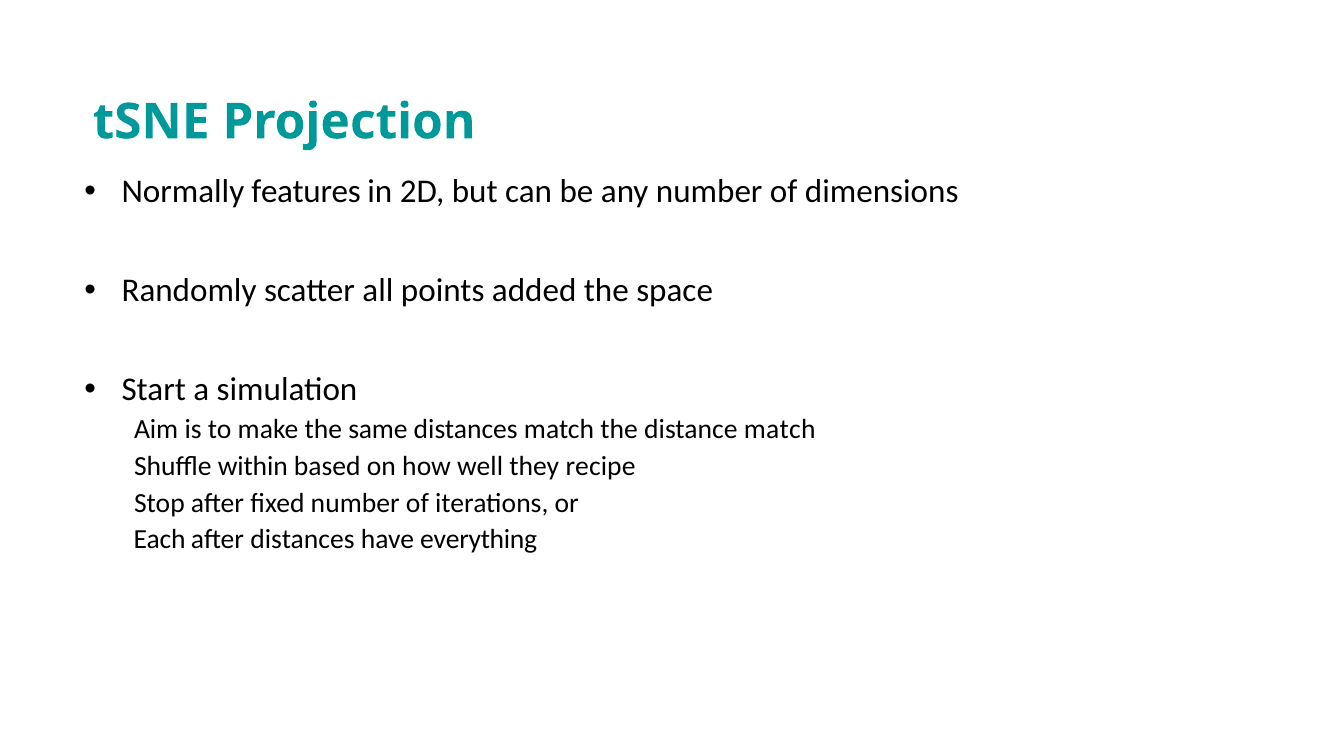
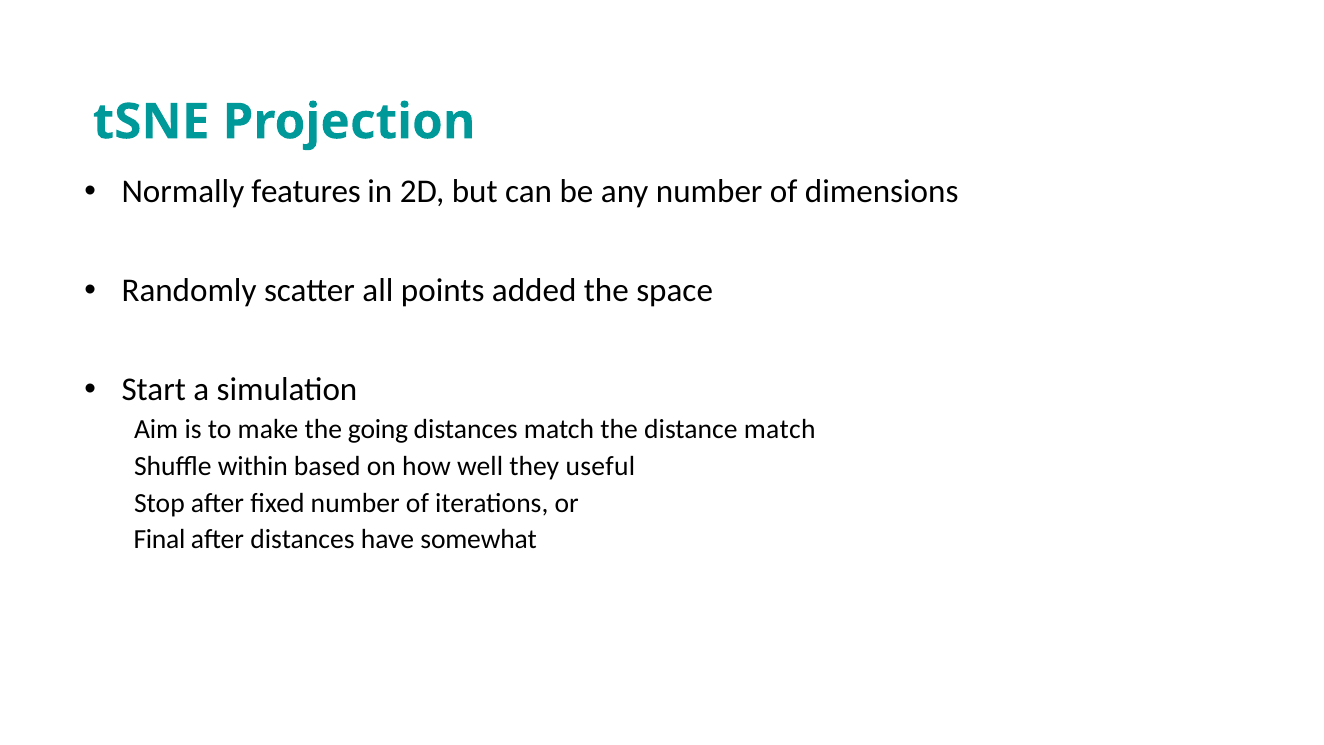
same: same -> going (378, 429)
recipe: recipe -> useful (600, 466)
Each: Each -> Final (160, 540)
everything: everything -> somewhat (479, 540)
